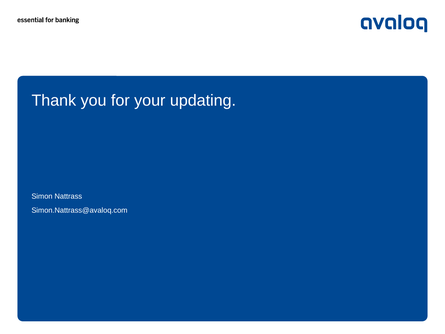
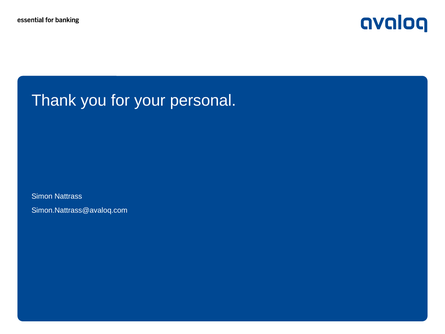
updating: updating -> personal (203, 101)
